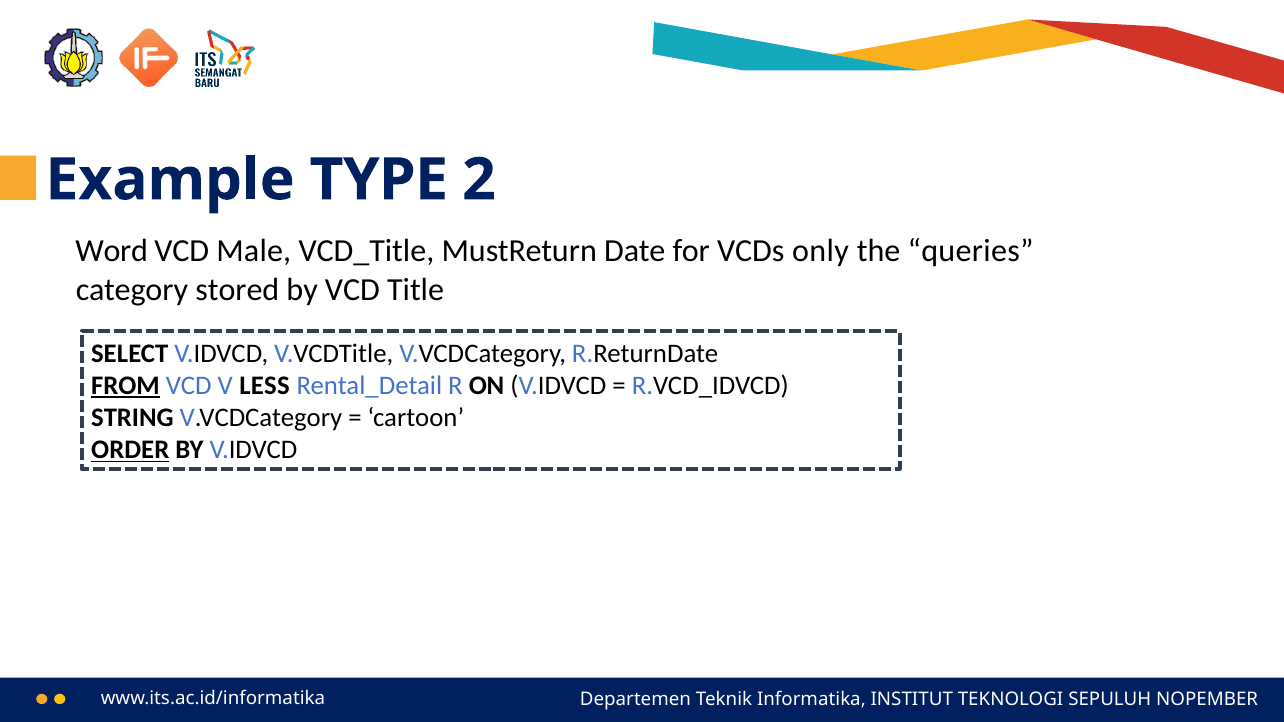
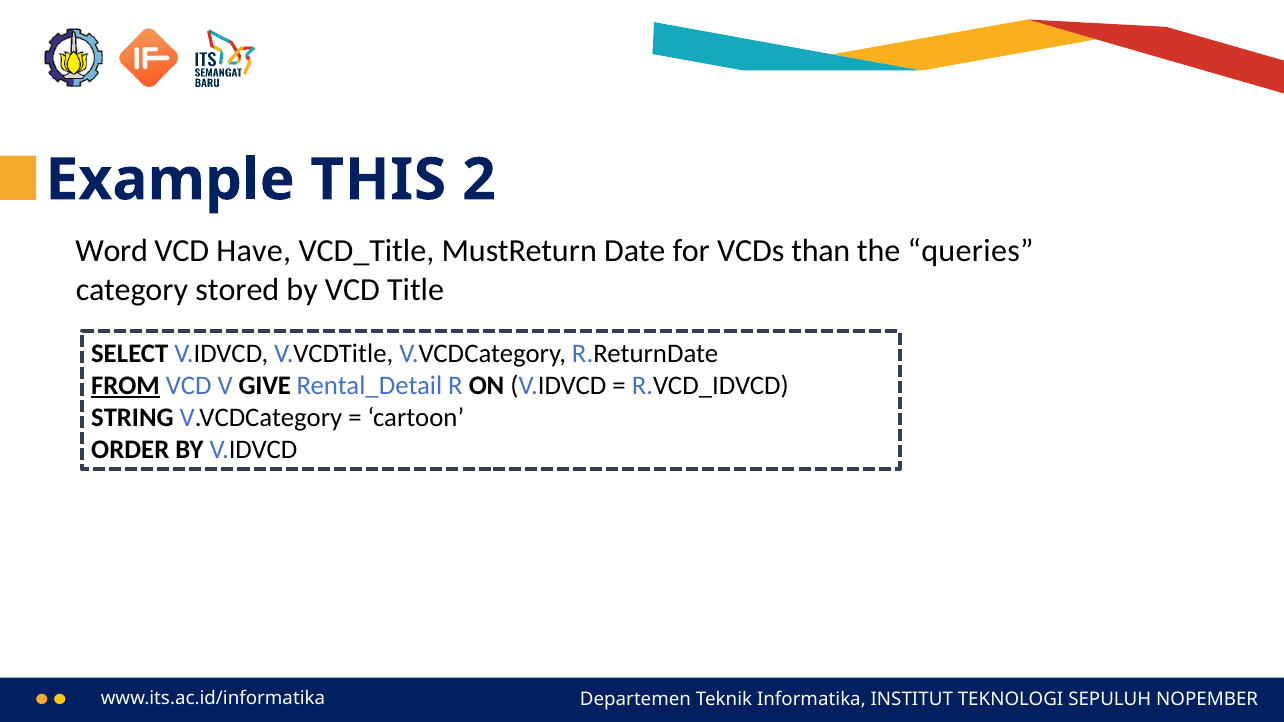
TYPE: TYPE -> THIS (378, 180)
Male: Male -> Have (254, 251)
only: only -> than (821, 251)
LESS: LESS -> GIVE (265, 386)
ORDER underline: present -> none (130, 450)
